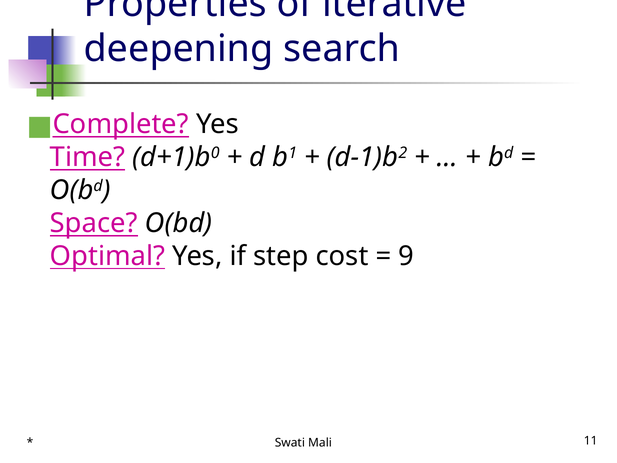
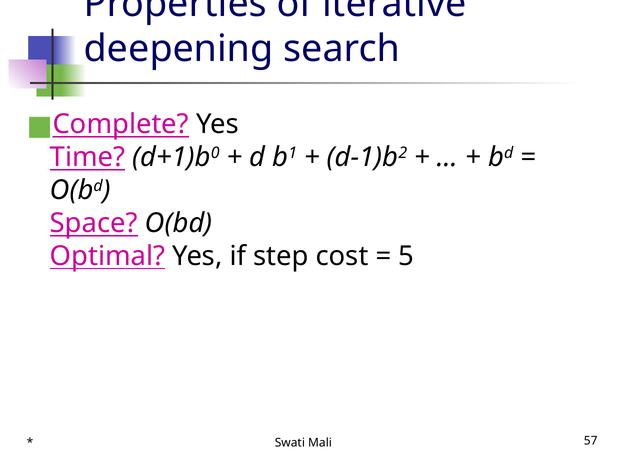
9: 9 -> 5 (406, 256)
11: 11 -> 57 (591, 441)
